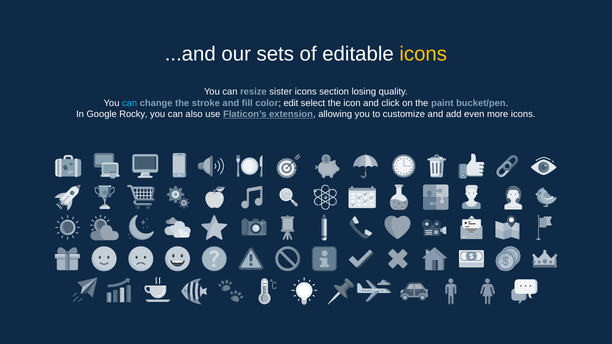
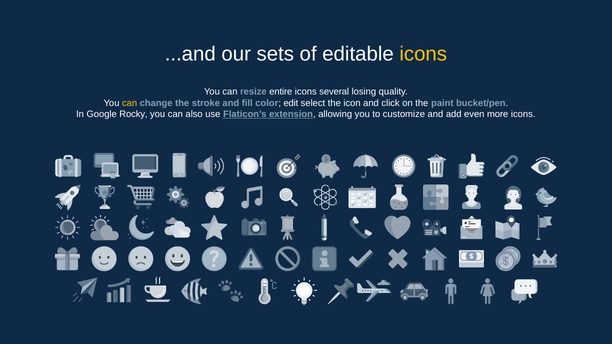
sister: sister -> entire (281, 92)
section: section -> several (334, 92)
can colour: light blue -> yellow (130, 103)
